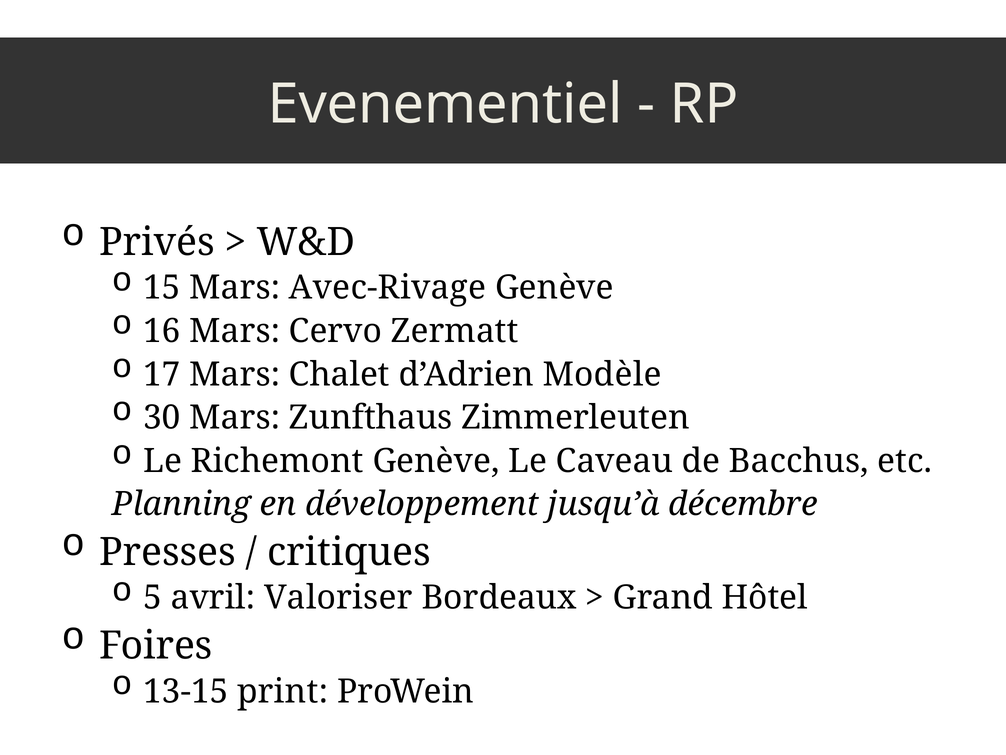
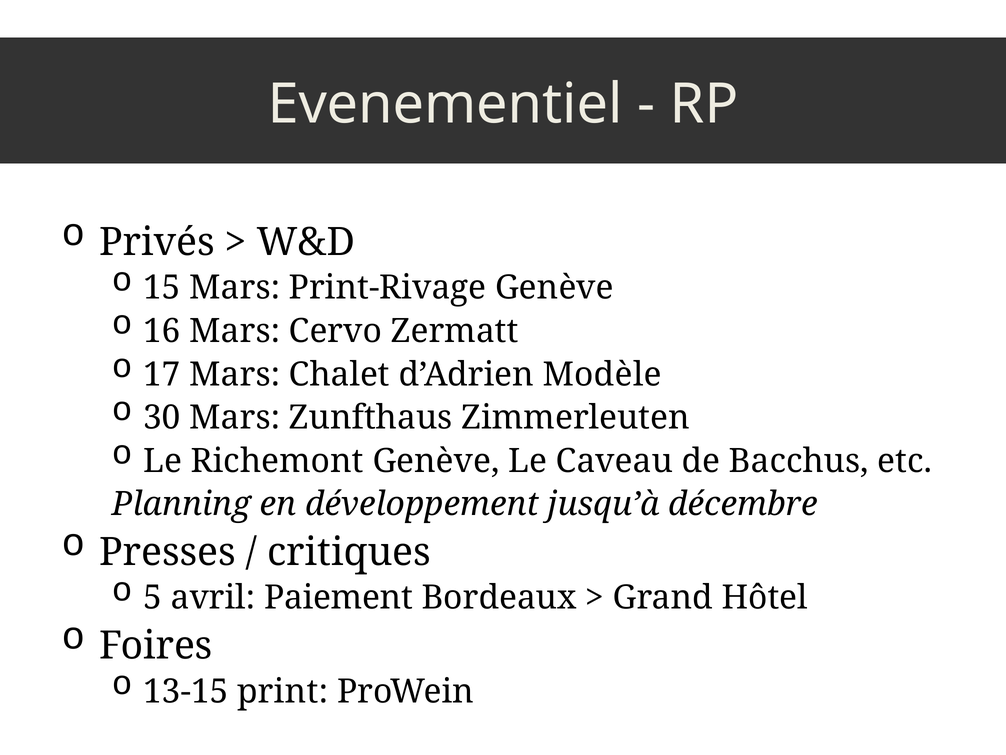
Avec-Rivage: Avec-Rivage -> Print-Rivage (388, 288)
Valoriser: Valoriser -> Paiement (339, 598)
